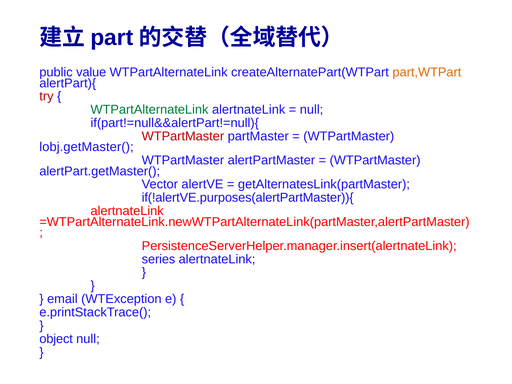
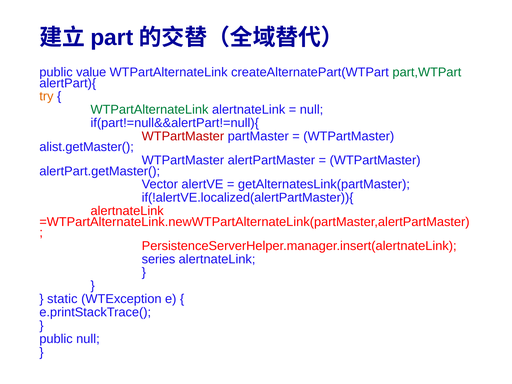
part,WTPart colour: orange -> green (427, 72)
try colour: red -> orange (46, 96)
lobj.getMaster(: lobj.getMaster( -> alist.getMaster( (87, 147)
if(!alertVE.purposes(alertPartMaster)){: if(!alertVE.purposes(alertPartMaster)){ -> if(!alertVE.localized(alertPartMaster)){ (248, 198)
email: email -> static (62, 299)
object: object -> public (56, 339)
